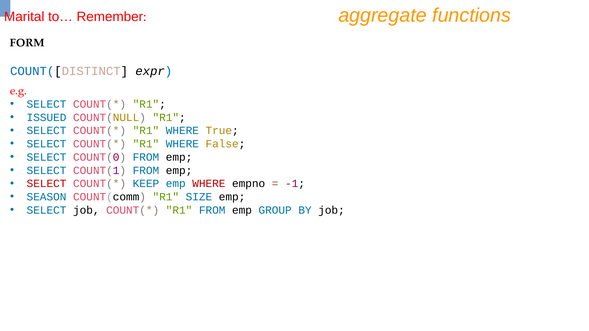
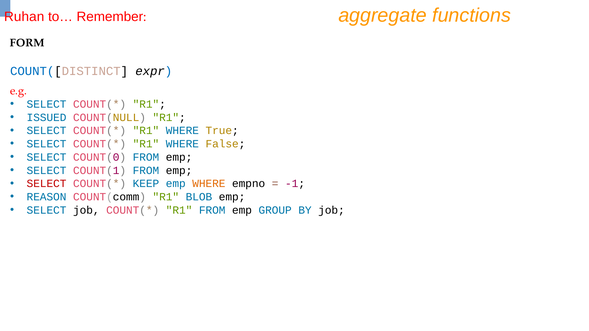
Marital: Marital -> Ruhan (24, 17)
WHERE colour: red -> orange (209, 184)
SEASON: SEASON -> REASON (47, 197)
SIZE: SIZE -> BLOB (199, 197)
